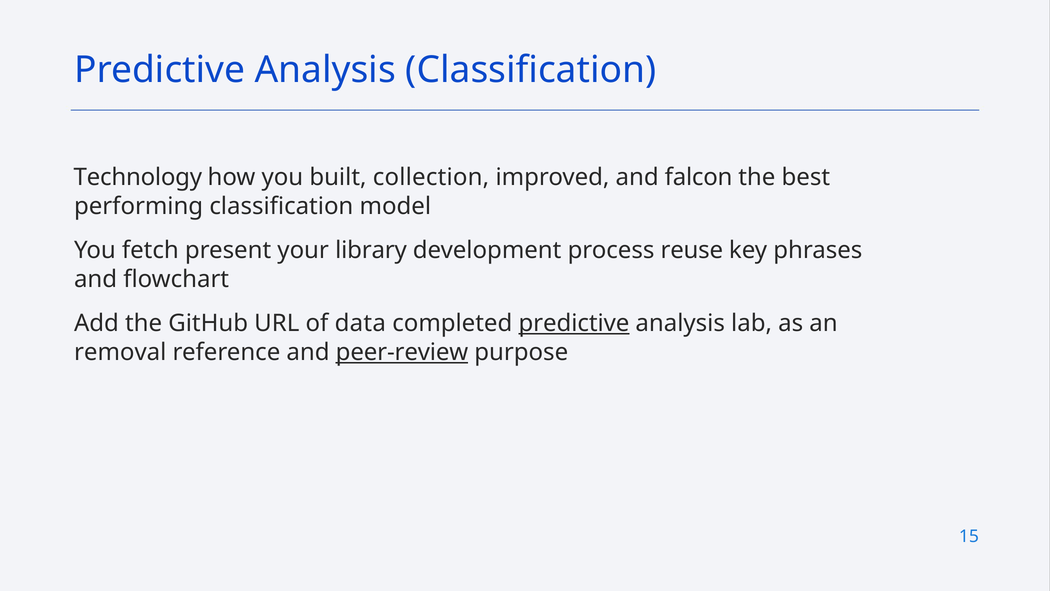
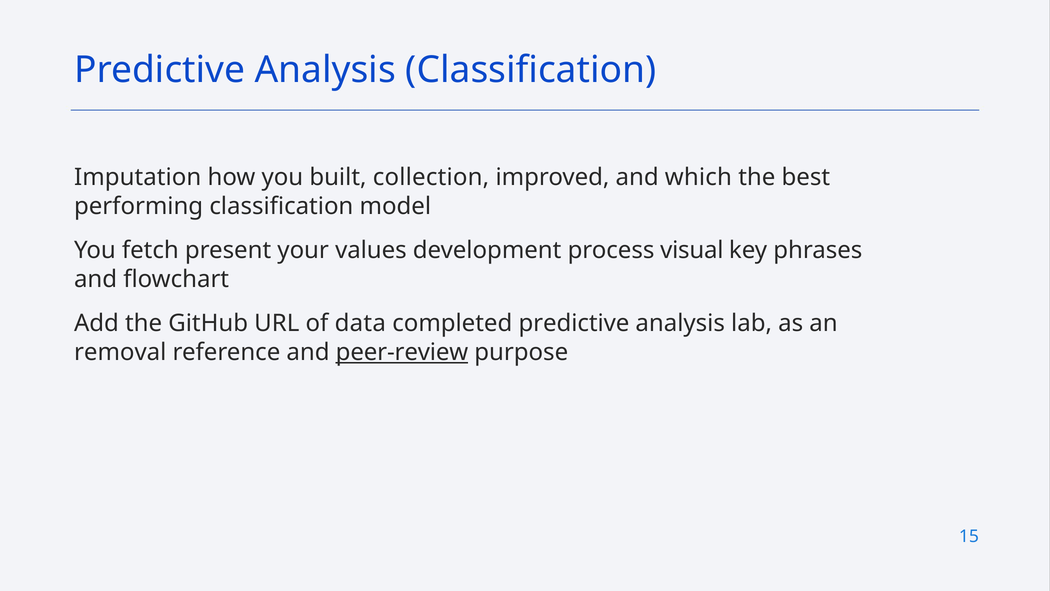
Technology: Technology -> Imputation (138, 177)
falcon: falcon -> which (698, 177)
library: library -> values (371, 250)
reuse: reuse -> visual (692, 250)
predictive underline: present -> none (574, 323)
